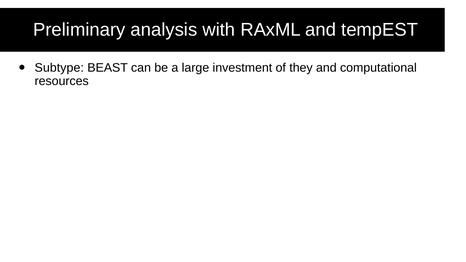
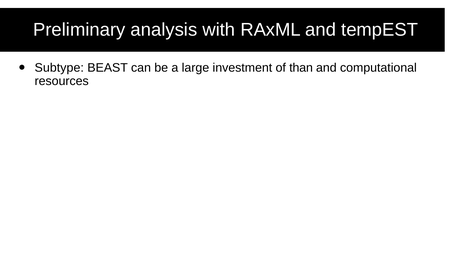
they: they -> than (301, 68)
